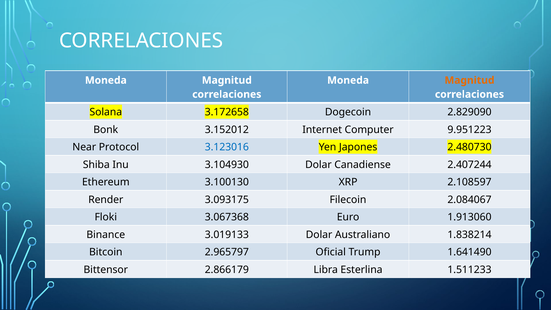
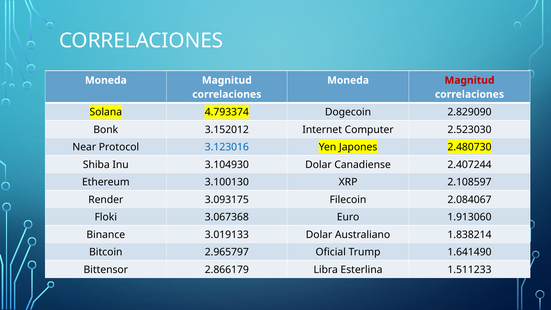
Magnitud colour: orange -> red (469, 80)
3.172658: 3.172658 -> 4.793374 (227, 112)
9.951223: 9.951223 -> 2.523030 (469, 130)
